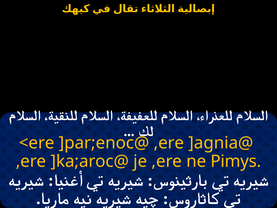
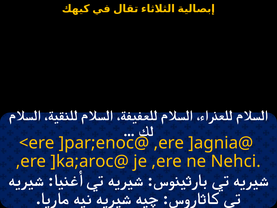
Pimys: Pimys -> Nehci (236, 161)
